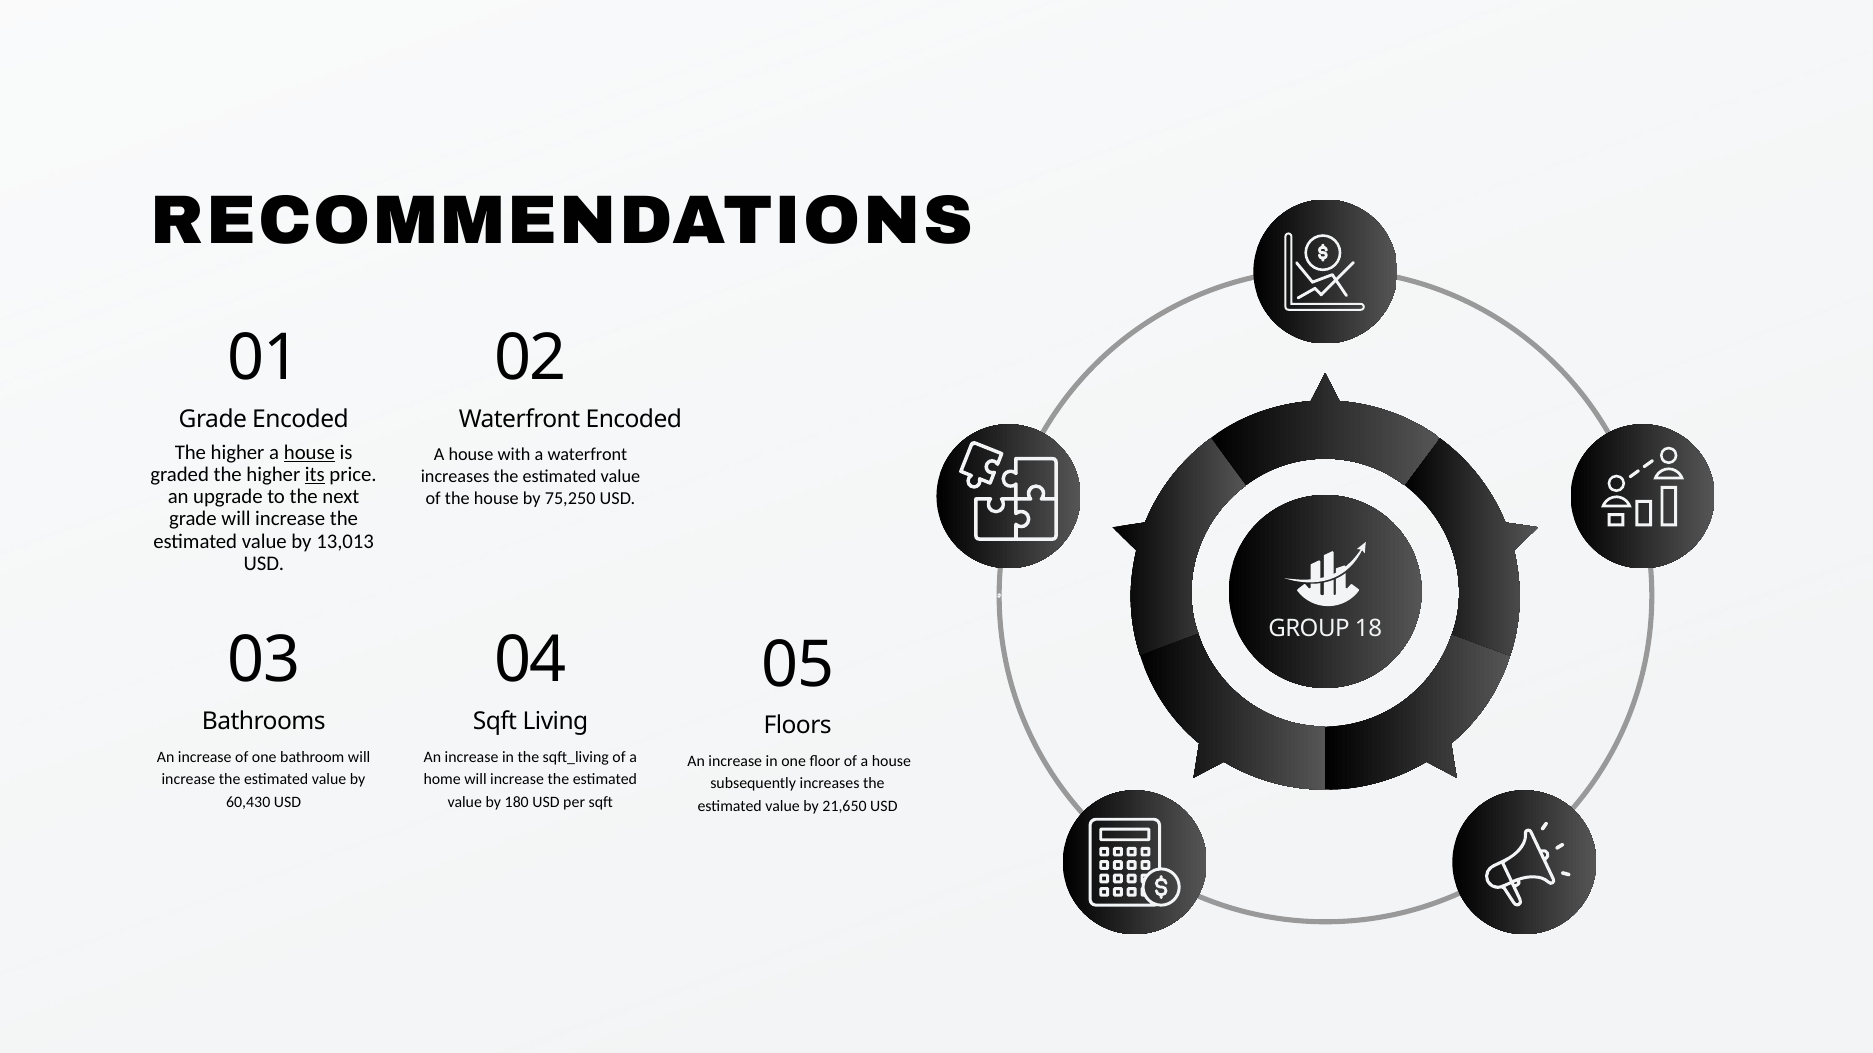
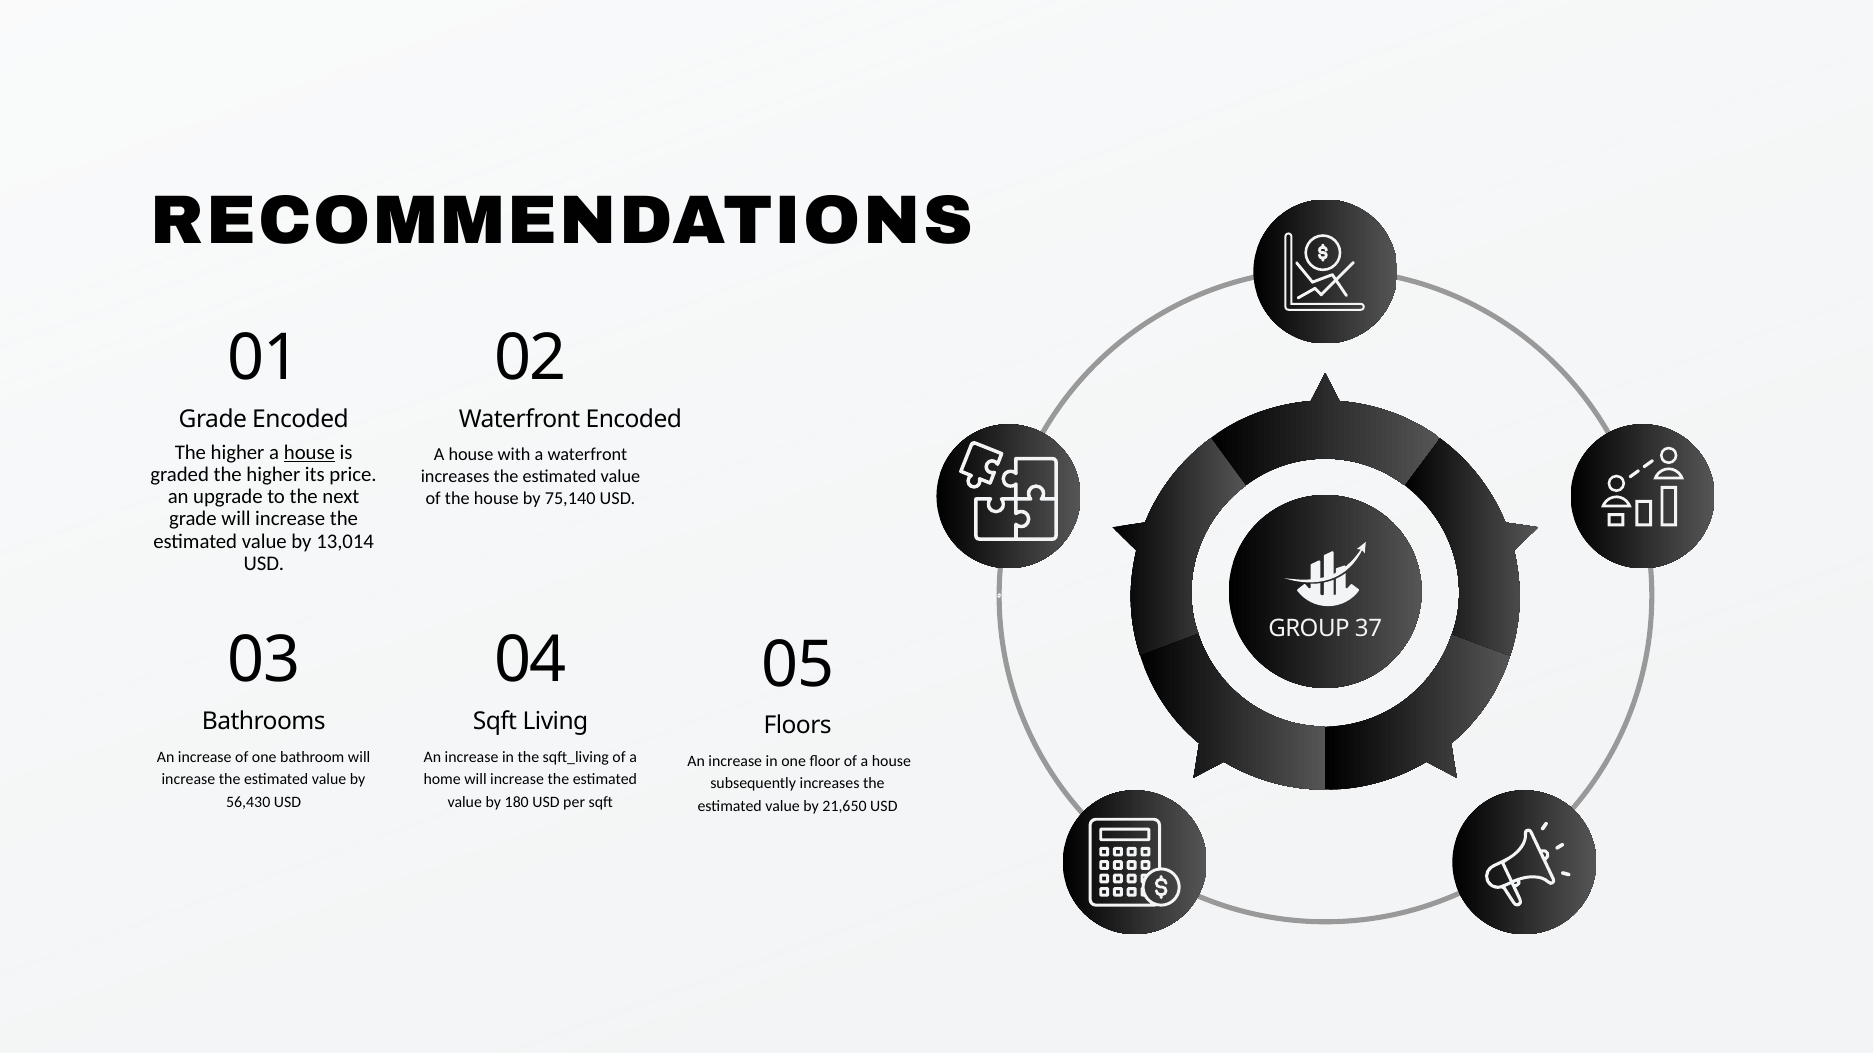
its underline: present -> none (315, 475)
75,250: 75,250 -> 75,140 (570, 499)
13,013: 13,013 -> 13,014 (345, 542)
18: 18 -> 37 (1369, 628)
60,430: 60,430 -> 56,430 (248, 802)
